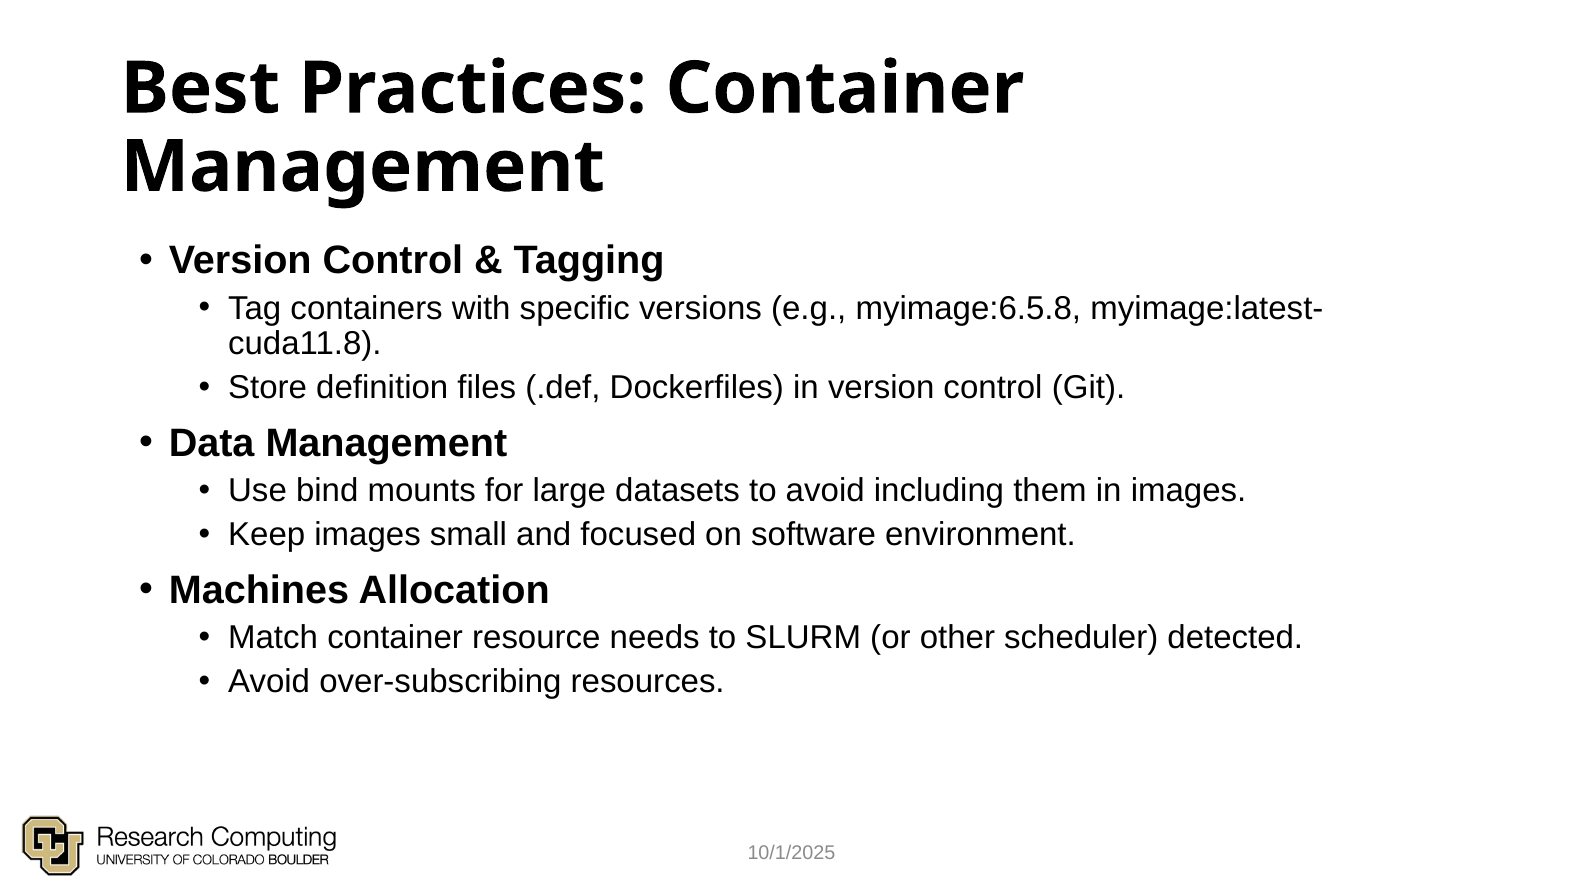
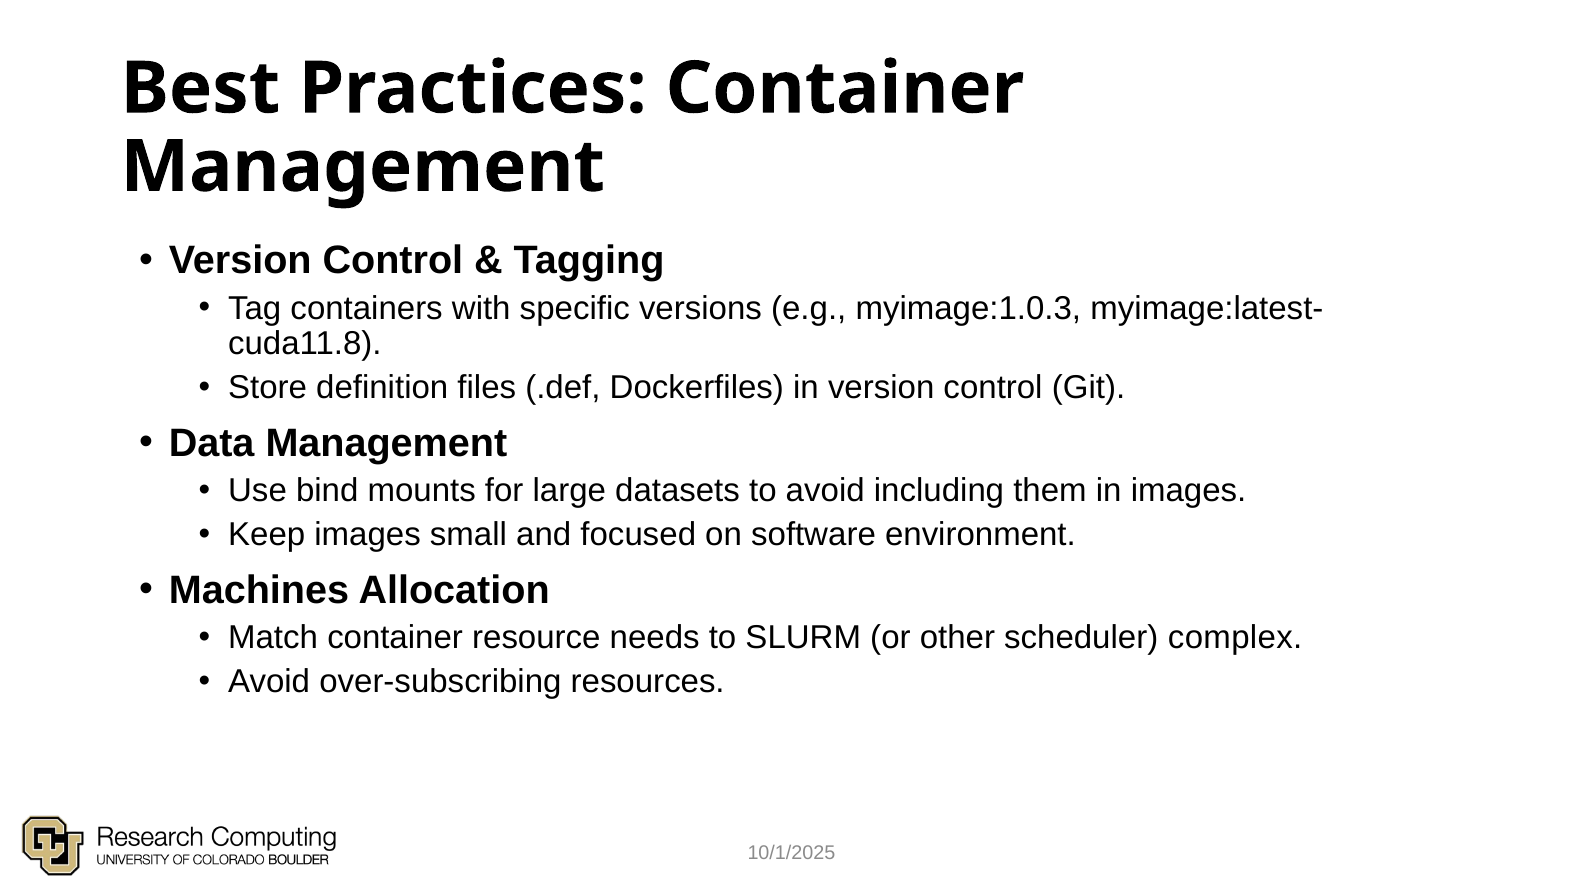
myimage:6.5.8: myimage:6.5.8 -> myimage:1.0.3 (968, 308)
detected: detected -> complex (1235, 638)
